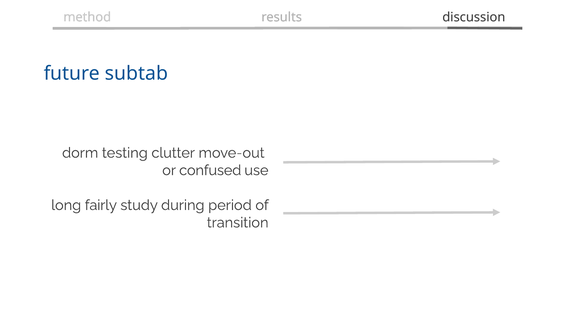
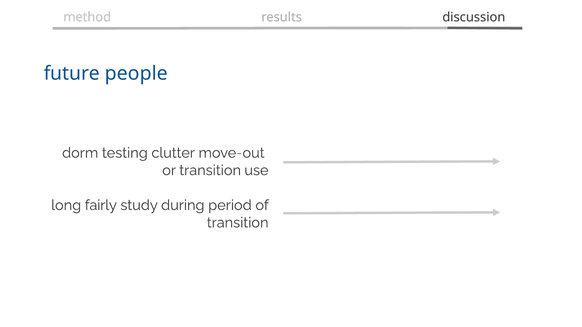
subtab: subtab -> people (136, 73)
or confused: confused -> transition (210, 171)
